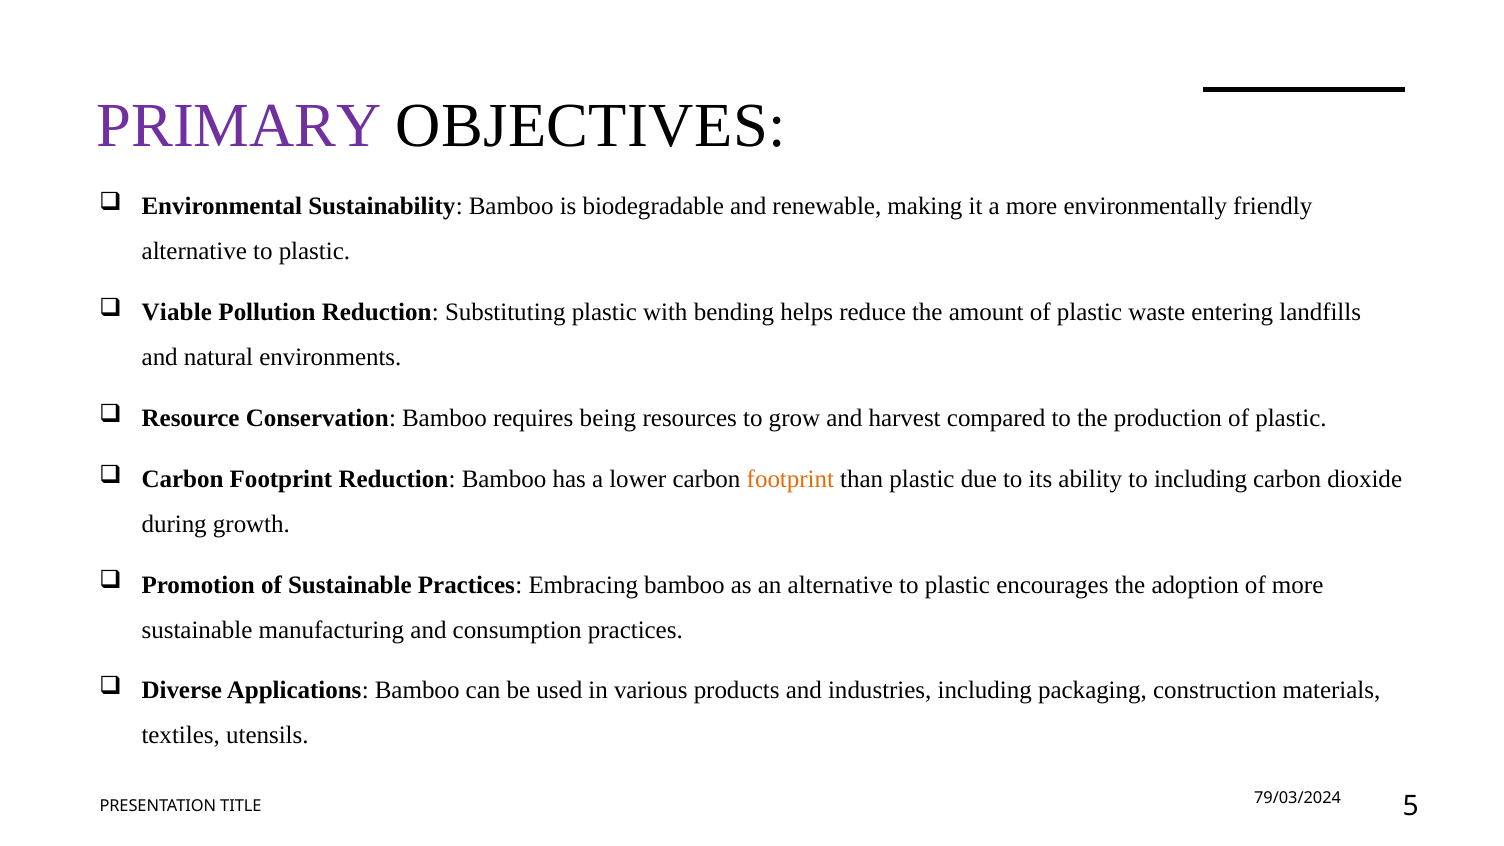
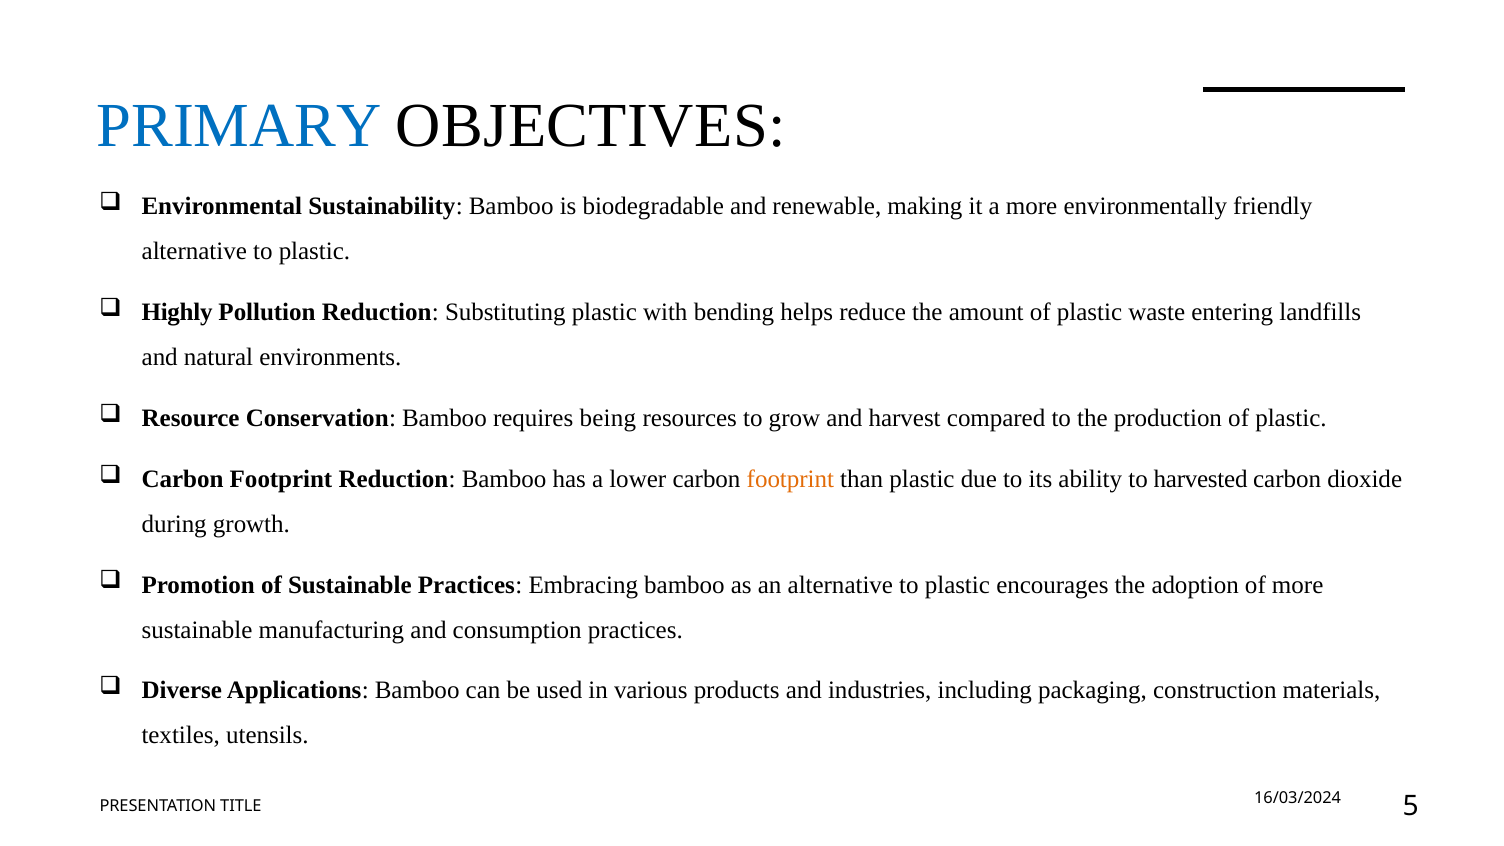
PRIMARY colour: purple -> blue (239, 126)
Viable: Viable -> Highly (177, 312)
to including: including -> harvested (1201, 479)
79/03/2024: 79/03/2024 -> 16/03/2024 (1298, 798)
